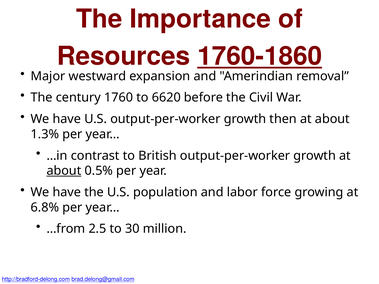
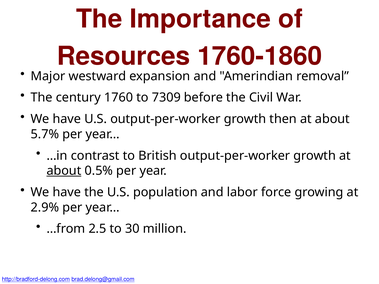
1760-1860 underline: present -> none (260, 56)
6620: 6620 -> 7309 (166, 98)
1.3%: 1.3% -> 5.7% (45, 134)
6.8%: 6.8% -> 2.9% (45, 208)
